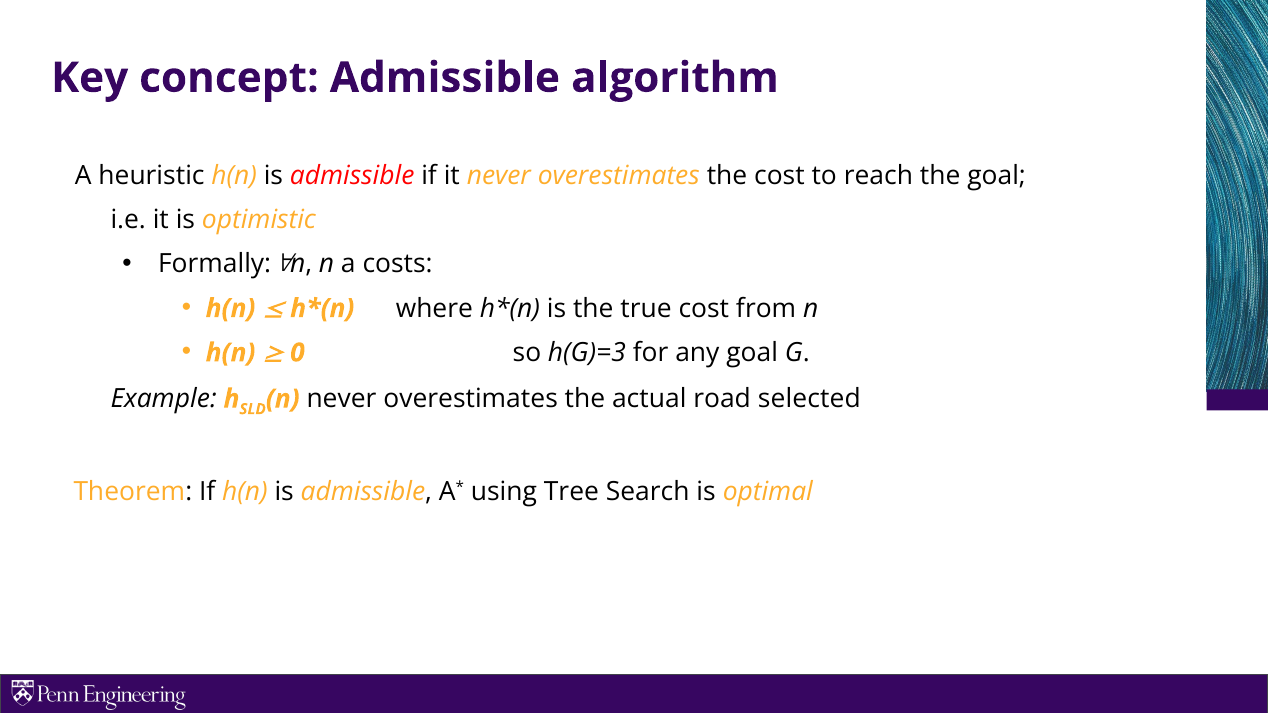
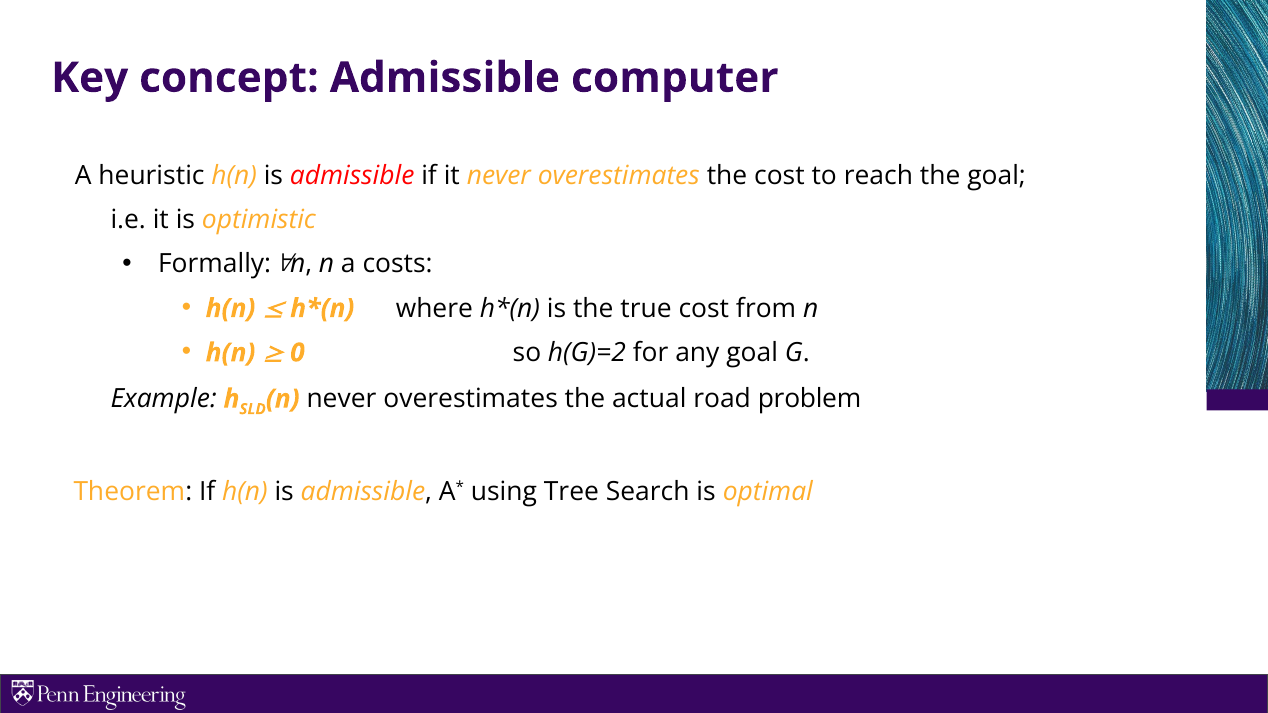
algorithm: algorithm -> computer (675, 78)
h(G)=3: h(G)=3 -> h(G)=2 (587, 353)
selected: selected -> problem (810, 399)
